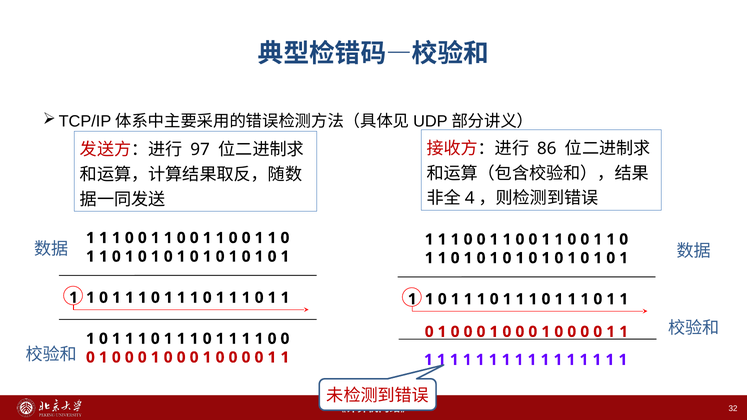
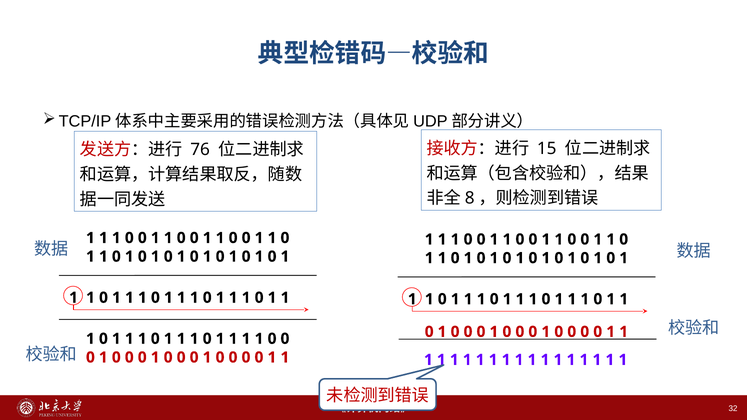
86: 86 -> 15 (547, 149)
97: 97 -> 76 (200, 150)
4: 4 -> 8 (470, 198)
